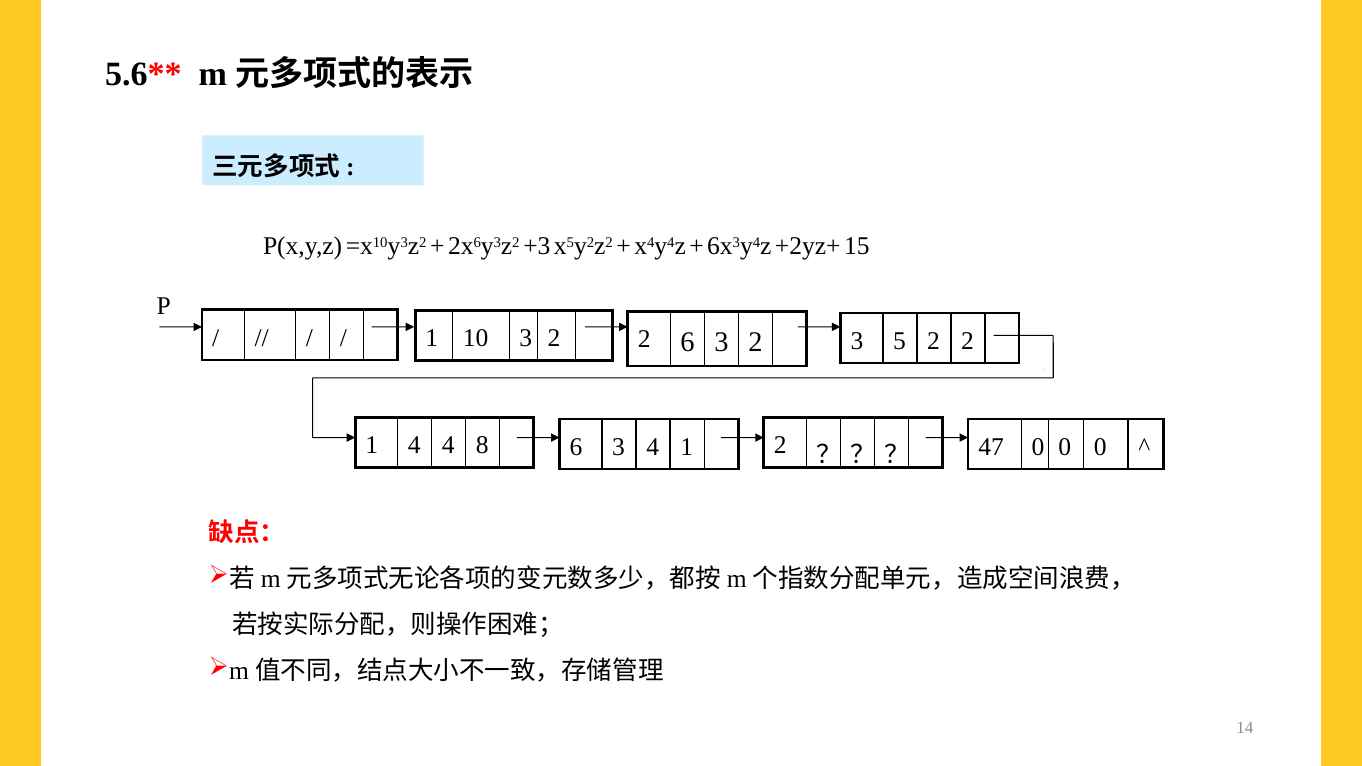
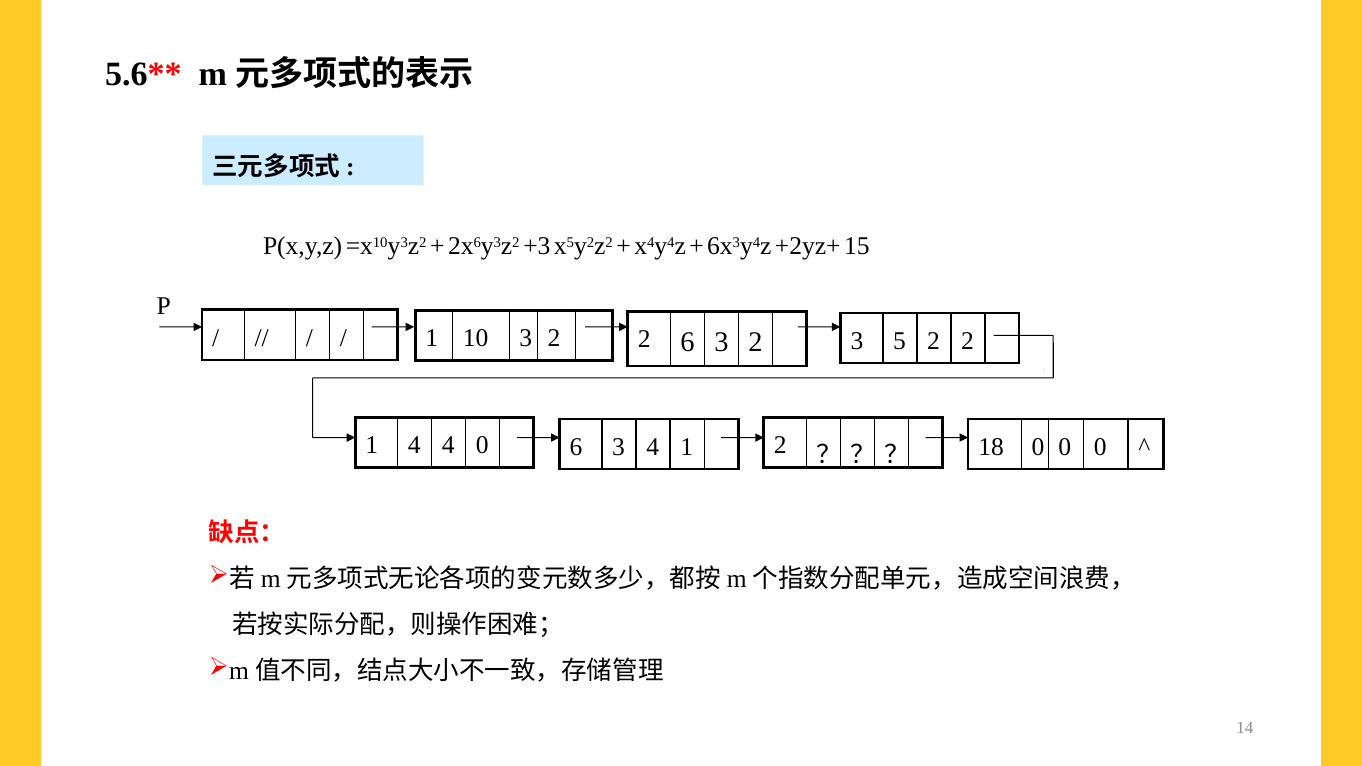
4 8: 8 -> 0 (482, 445)
47: 47 -> 18 (991, 447)
